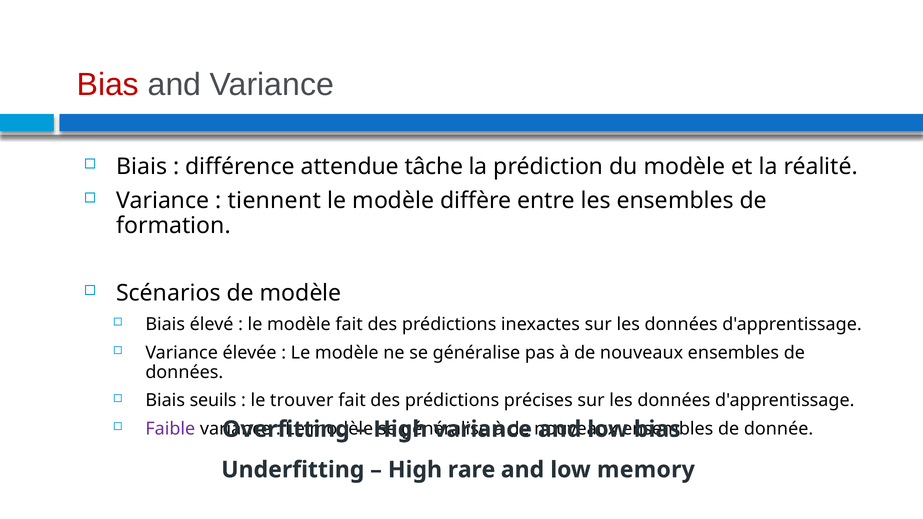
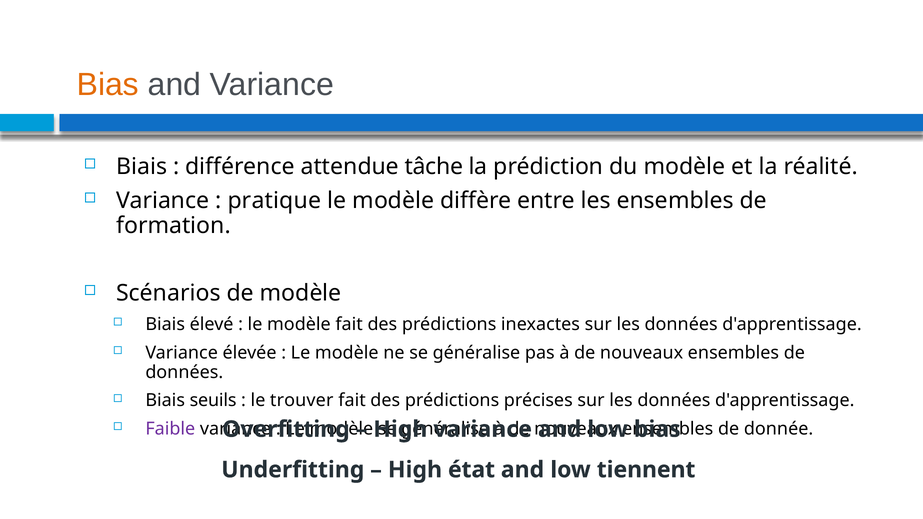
Bias colour: red -> orange (108, 85)
tiennent: tiennent -> pratique (274, 201)
rare: rare -> état (472, 470)
memory: memory -> tiennent (646, 470)
